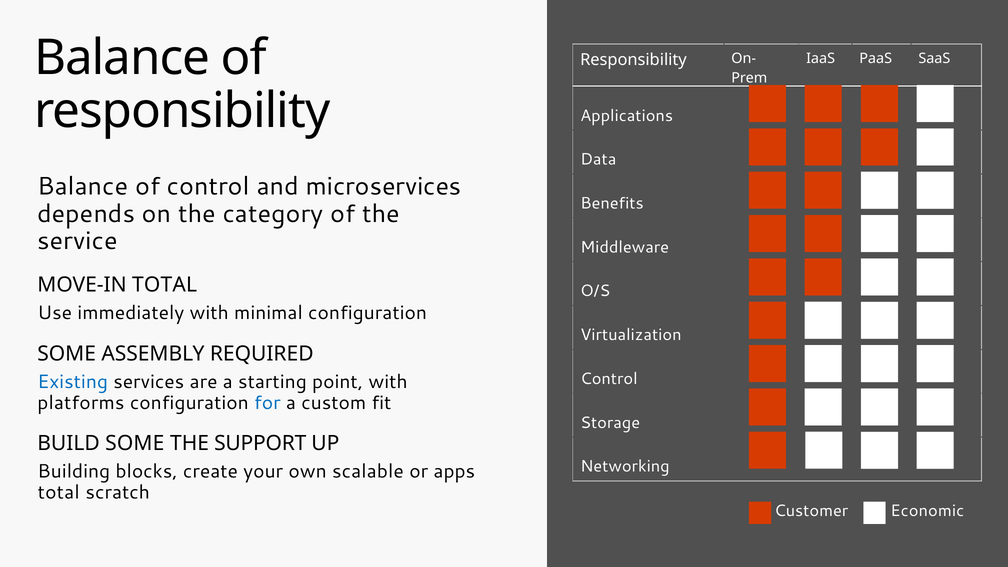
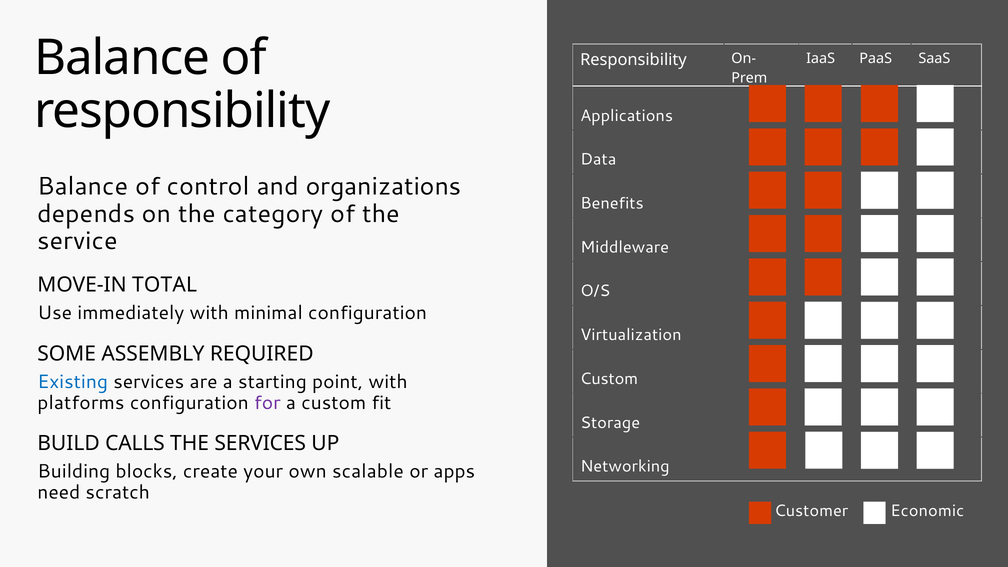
microservices: microservices -> organizations (384, 187)
Control: Control -> Custom (609, 379)
for colour: blue -> purple (267, 403)
BUILD SOME: SOME -> CALLS (135, 443)
THE SUPPORT: SUPPORT -> SERVICES (260, 443)
total: total -> need (59, 492)
